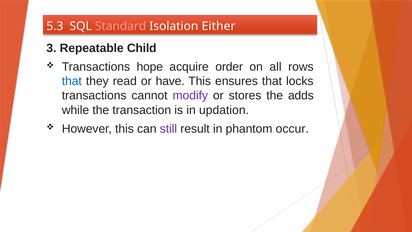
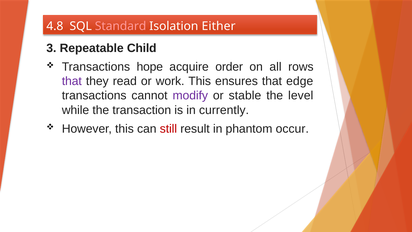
5.3: 5.3 -> 4.8 (55, 26)
that colour: blue -> purple (72, 81)
have: have -> work (170, 81)
locks: locks -> edge (300, 81)
stores: stores -> stable (245, 96)
adds: adds -> level (301, 96)
updation: updation -> currently (224, 110)
still colour: purple -> red (168, 129)
